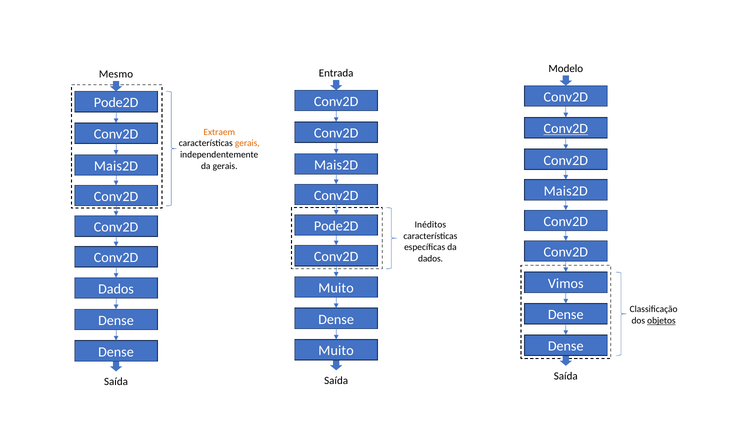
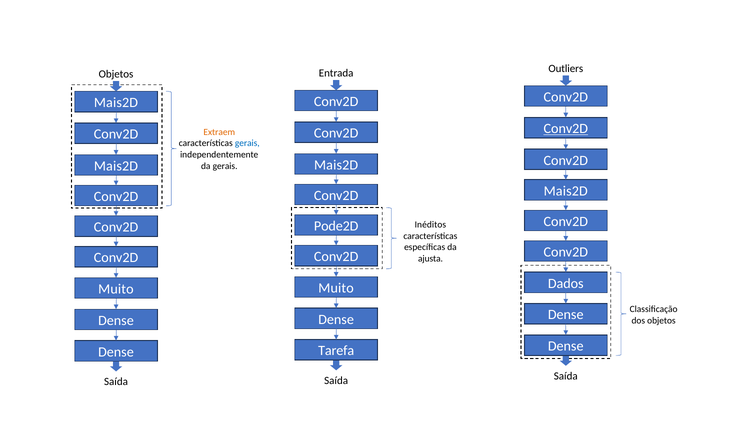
Modelo: Modelo -> Outliers (566, 68)
Mesmo: Mesmo -> Objetos (116, 74)
Pode2D: Pode2D -> Mais2D (116, 103)
gerais colour: orange -> blue (247, 143)
dados: dados -> ajusta (431, 258)
Vimos: Vimos -> Dados (566, 283)
Dados: Dados -> Muito (116, 289)
objetos underline: present -> none (661, 320)
Muito: Muito -> Tarefa (336, 350)
